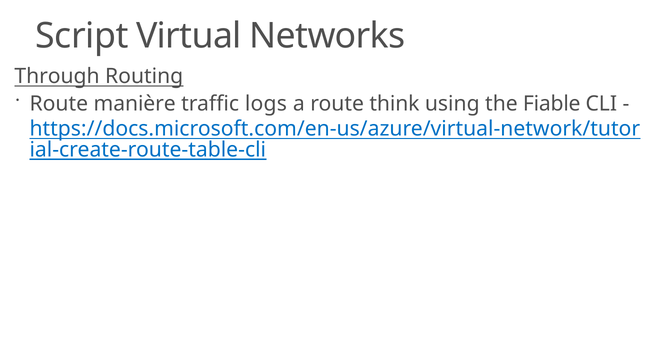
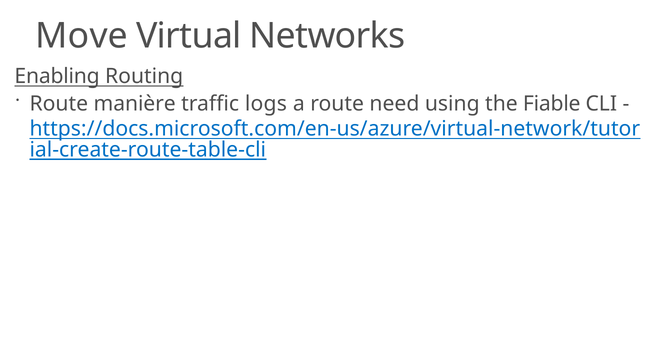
Script: Script -> Move (82, 36)
Through: Through -> Enabling (57, 76)
think: think -> need (394, 104)
